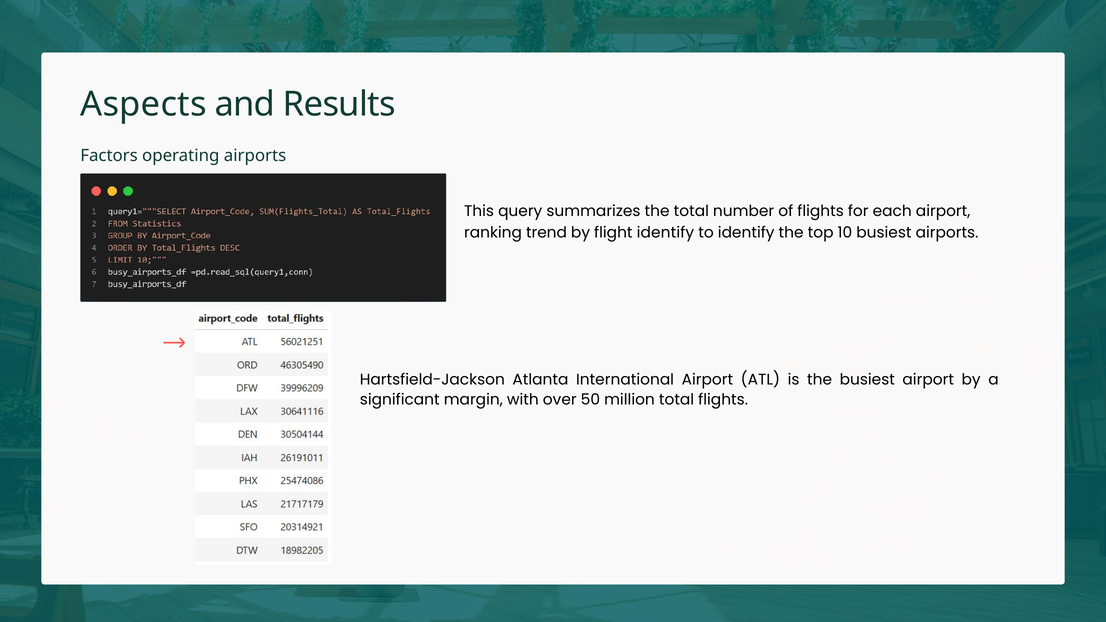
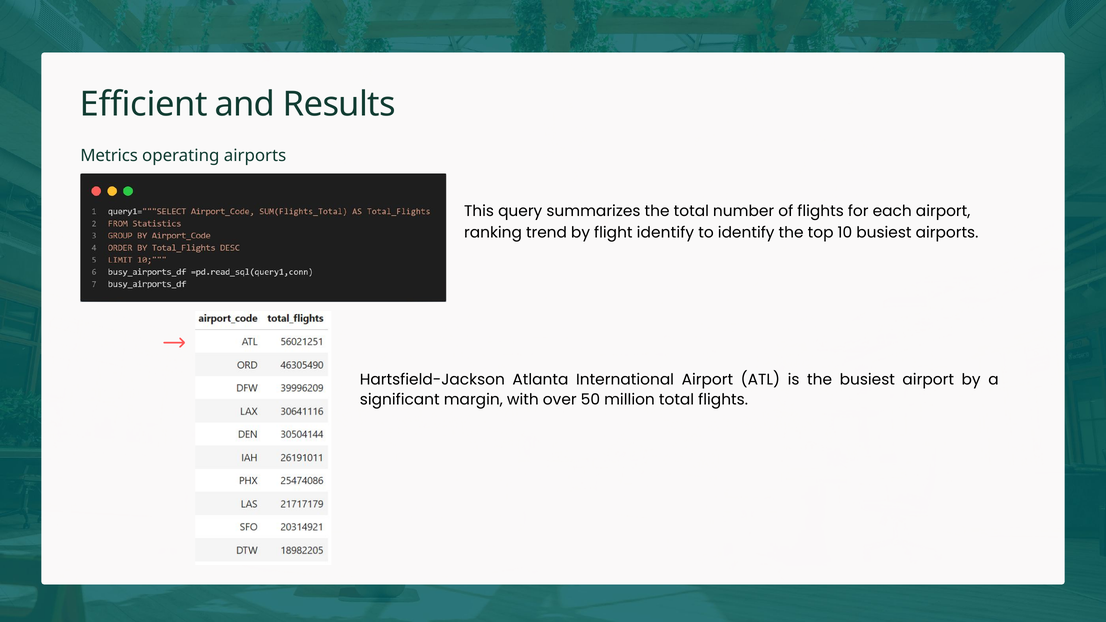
Aspects: Aspects -> Efficient (144, 104)
Factors: Factors -> Metrics (109, 156)
